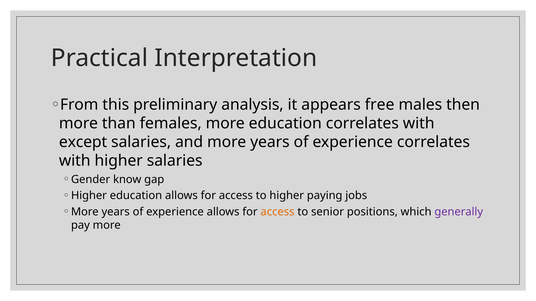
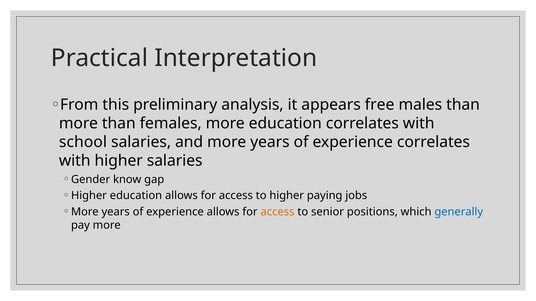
males then: then -> than (463, 105)
except: except -> school (83, 142)
generally colour: purple -> blue (459, 212)
